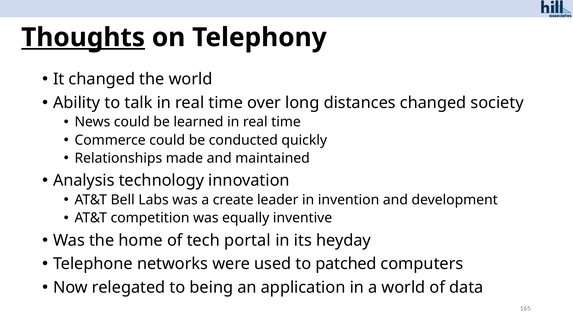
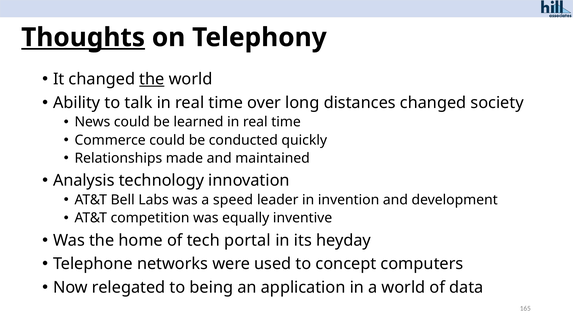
the underline: none -> present (152, 79)
create: create -> speed (233, 199)
patched: patched -> concept (346, 263)
